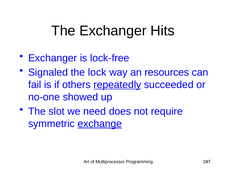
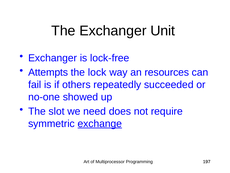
Hits: Hits -> Unit (163, 31)
Signaled: Signaled -> Attempts (48, 72)
repeatedly underline: present -> none (117, 84)
